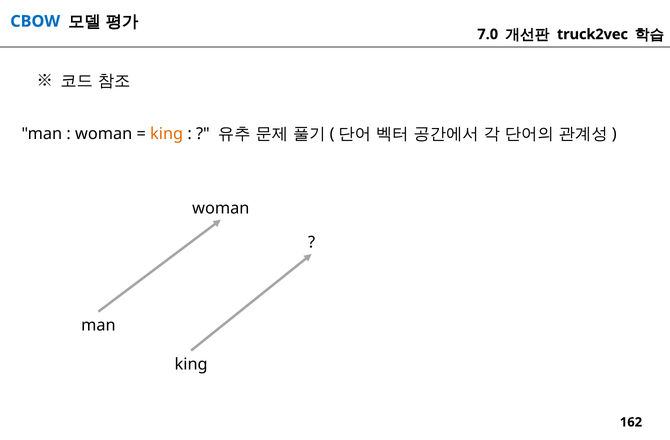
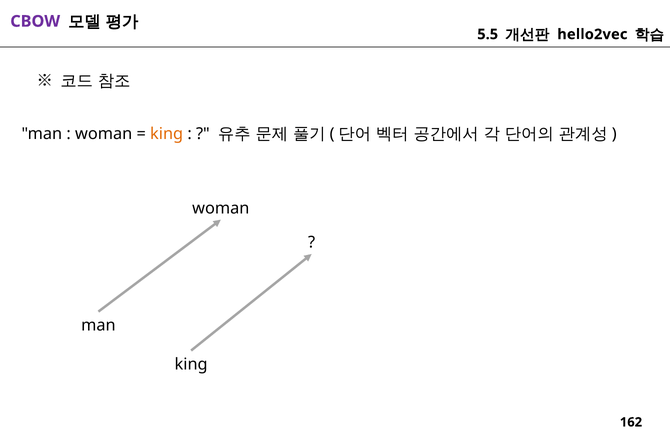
CBOW colour: blue -> purple (35, 21)
7.0: 7.0 -> 5.5 (488, 34)
truck2vec: truck2vec -> hello2vec (592, 34)
